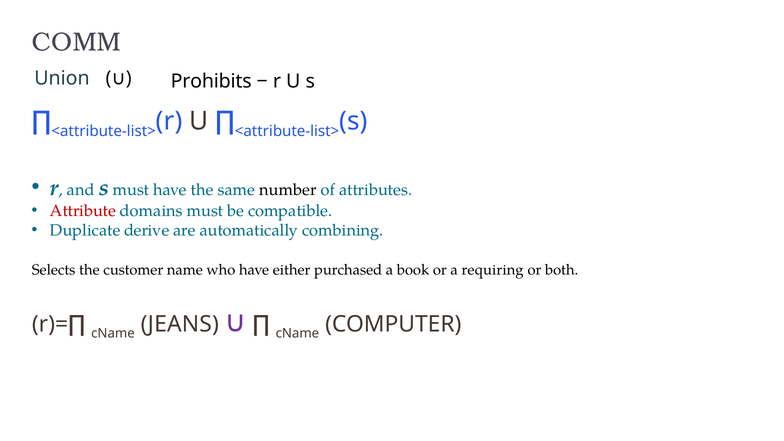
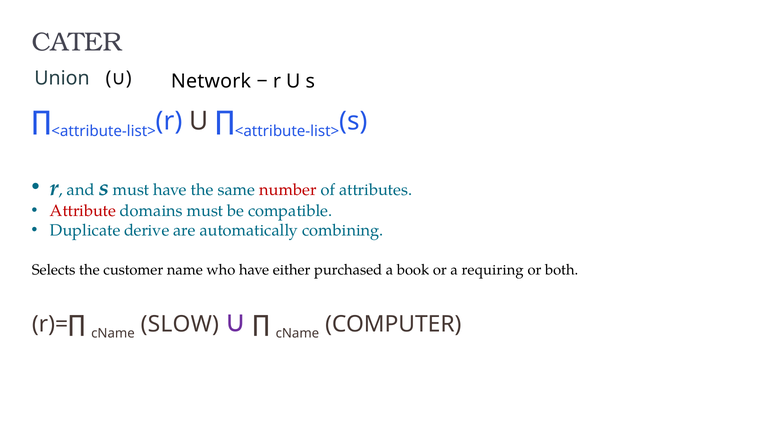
COMM: COMM -> CATER (77, 42)
Prohibits: Prohibits -> Network (211, 81)
number colour: black -> red (288, 190)
JEANS: JEANS -> SLOW (180, 324)
